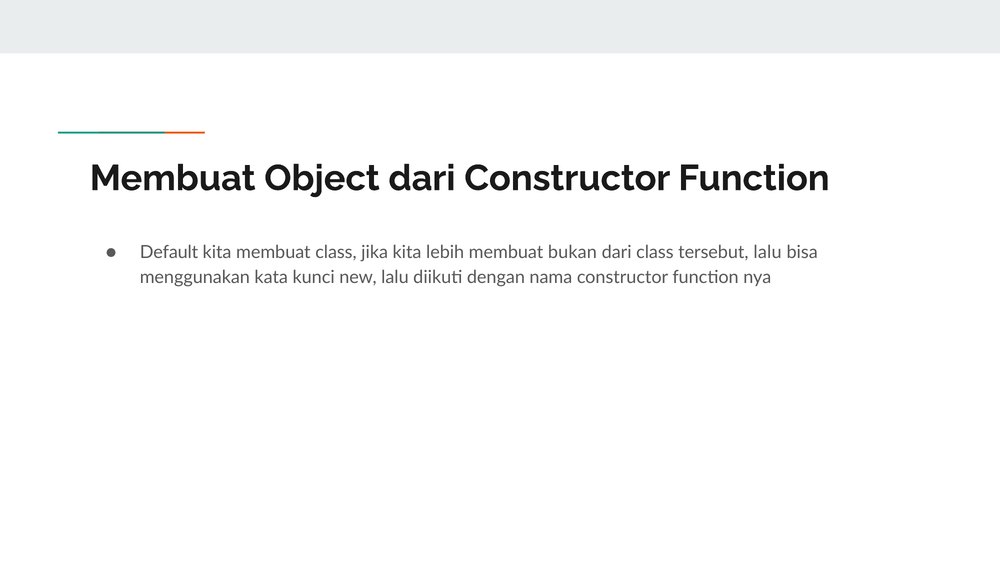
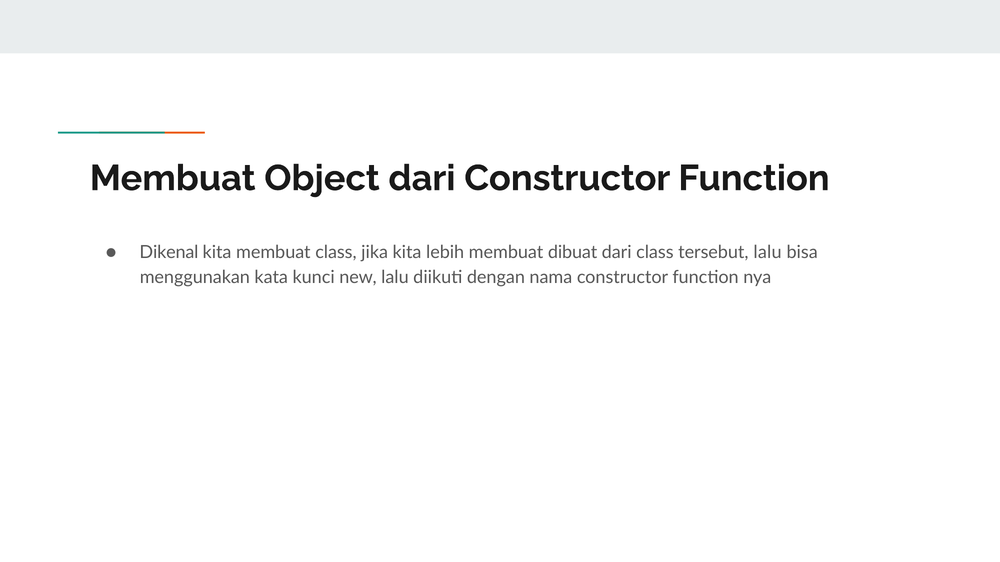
Default: Default -> Dikenal (169, 253)
bukan: bukan -> dibuat (573, 253)
